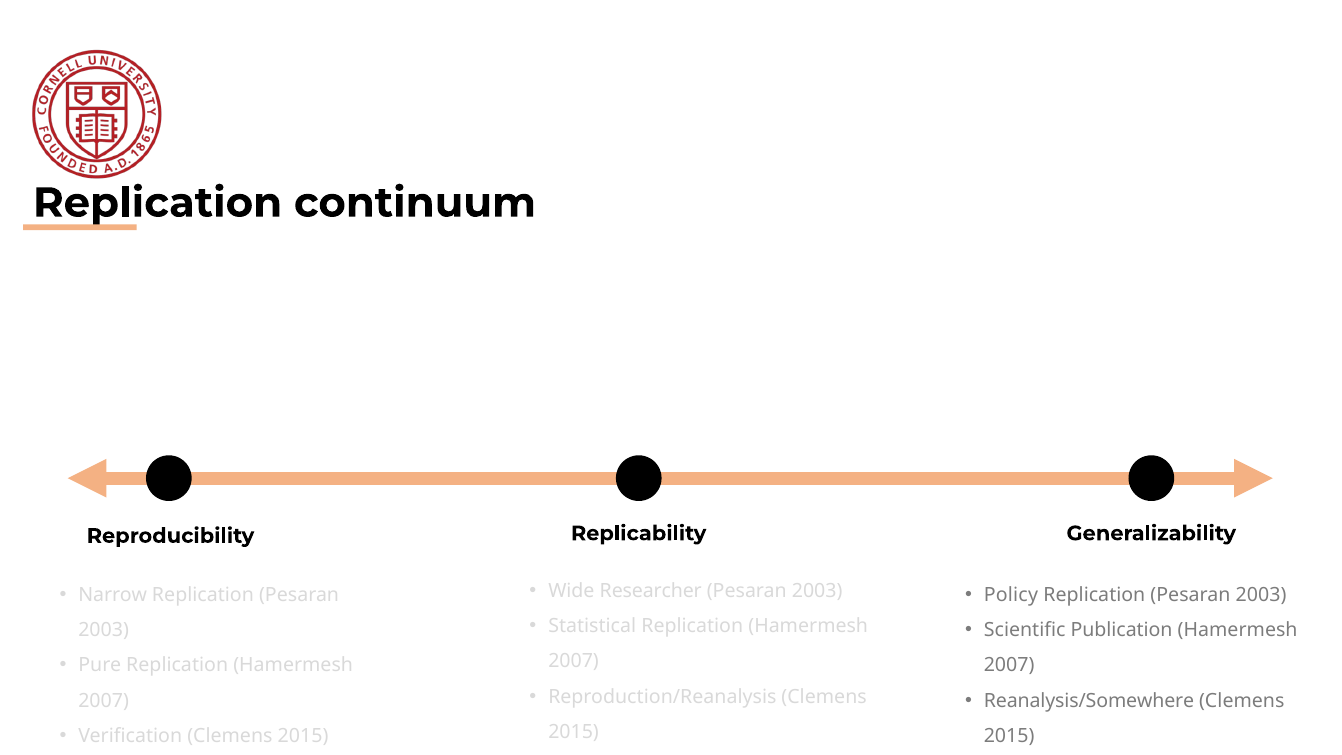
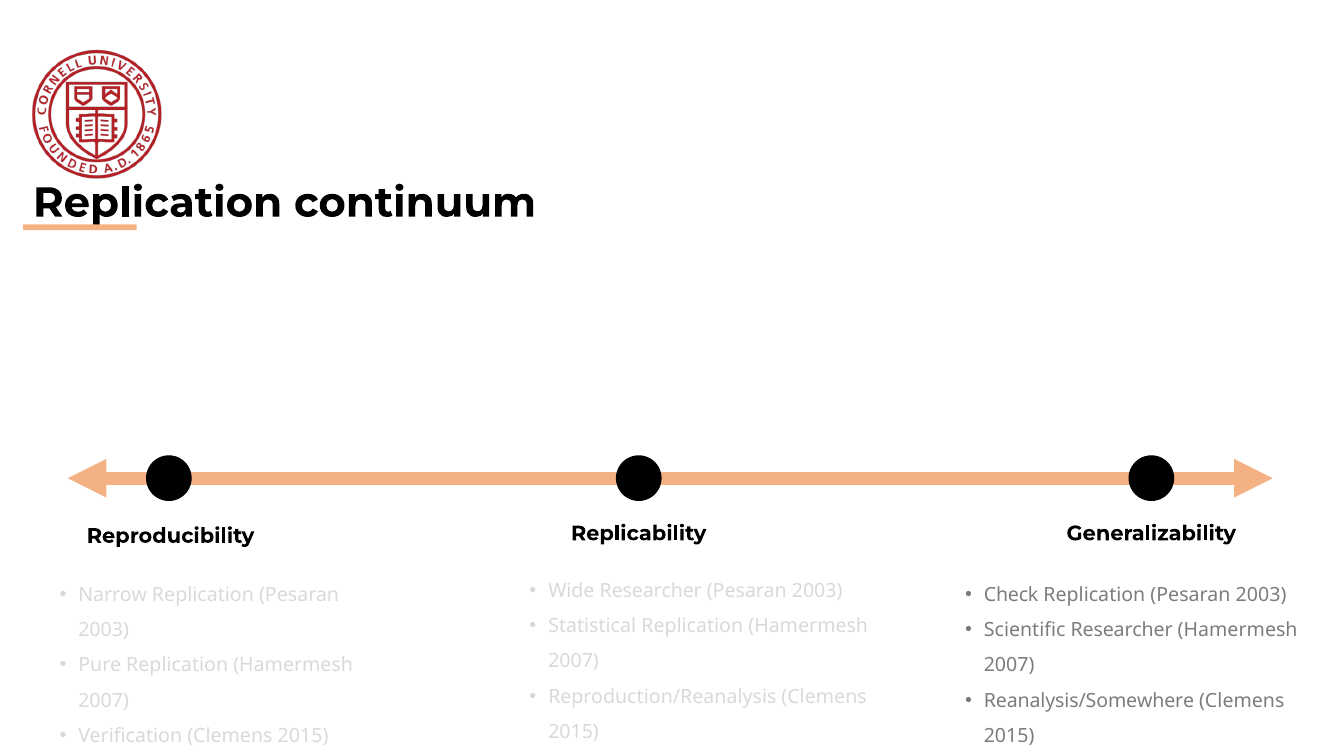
Policy: Policy -> Check (1011, 595)
Scientific Publication: Publication -> Researcher (1122, 630)
